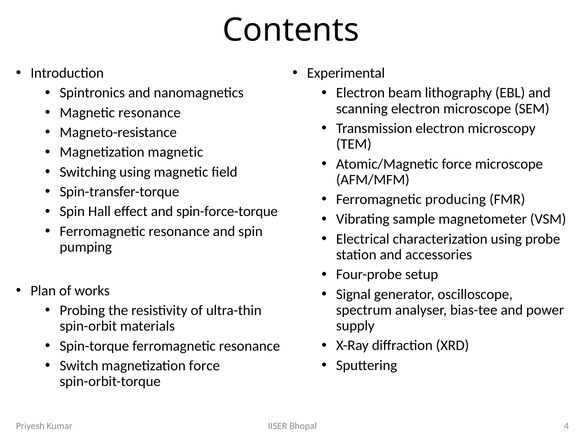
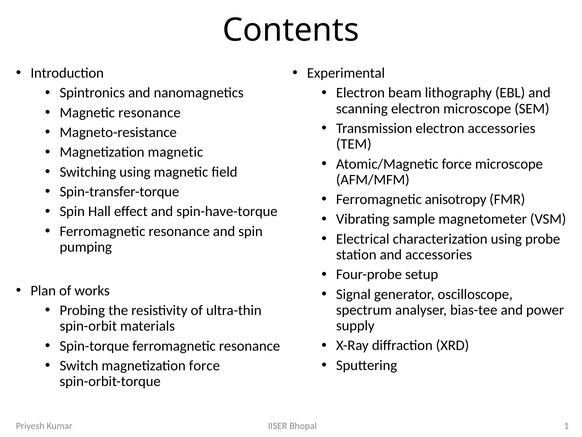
electron microscopy: microscopy -> accessories (502, 128)
producing: producing -> anisotropy (456, 199)
spin-force-torque: spin-force-torque -> spin-have-torque (227, 211)
4: 4 -> 1 (567, 425)
